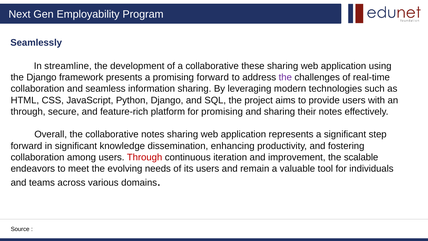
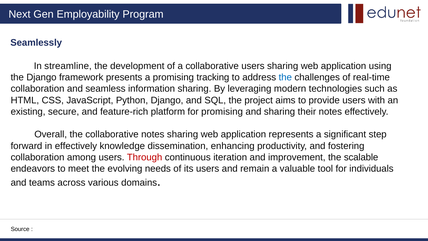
collaborative these: these -> users (253, 66)
promising forward: forward -> tracking (213, 77)
the colour: purple -> blue (285, 77)
through: through -> existing (28, 112)
in significant: significant -> effectively (76, 146)
